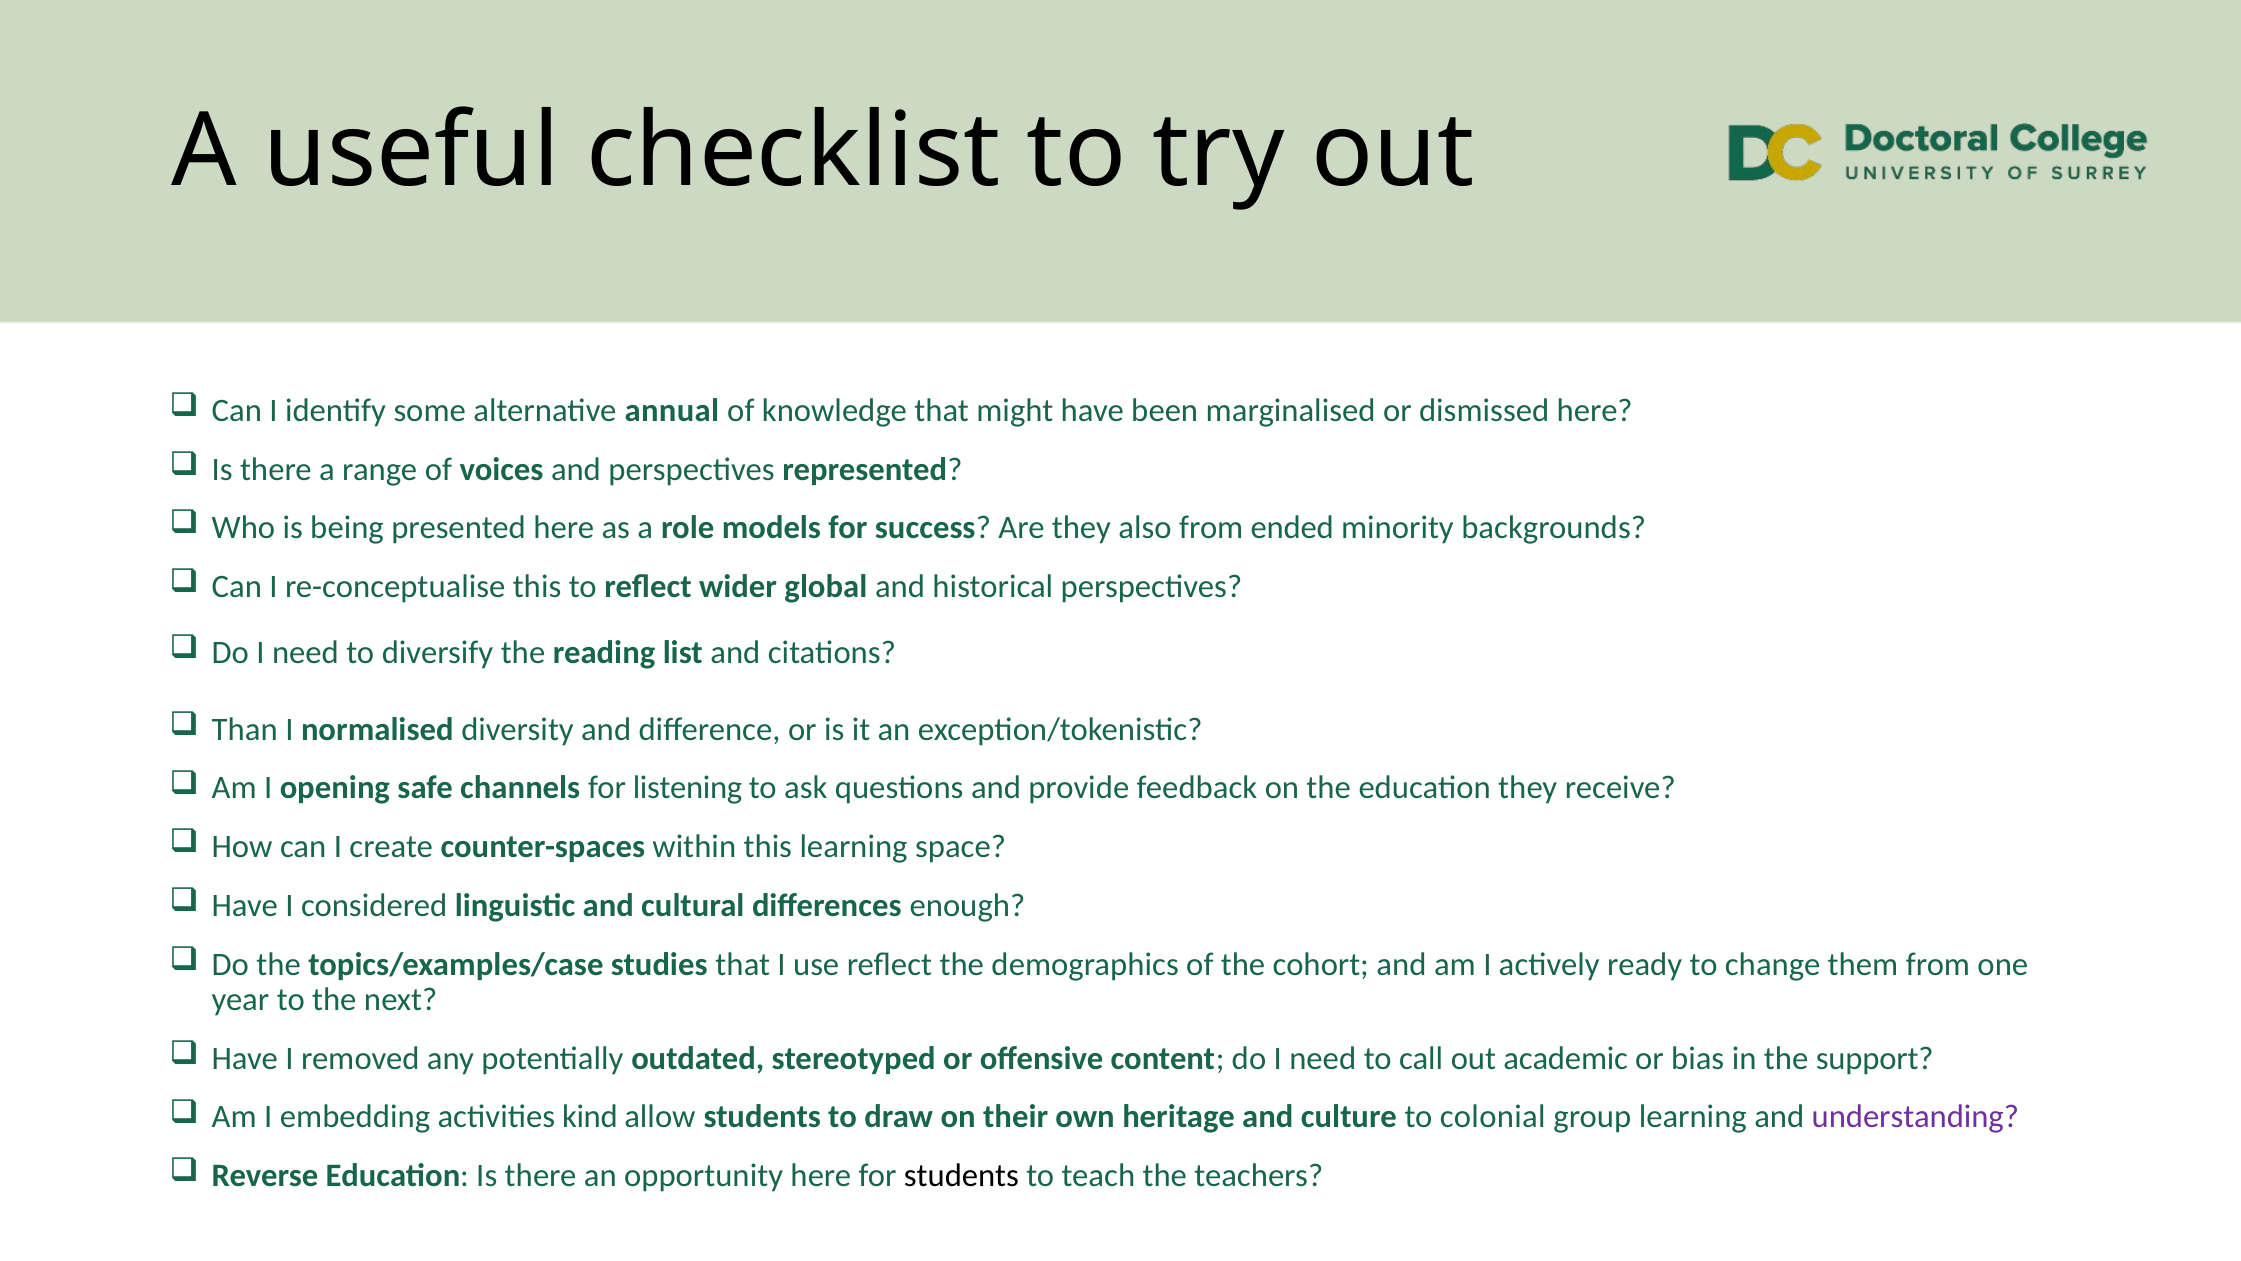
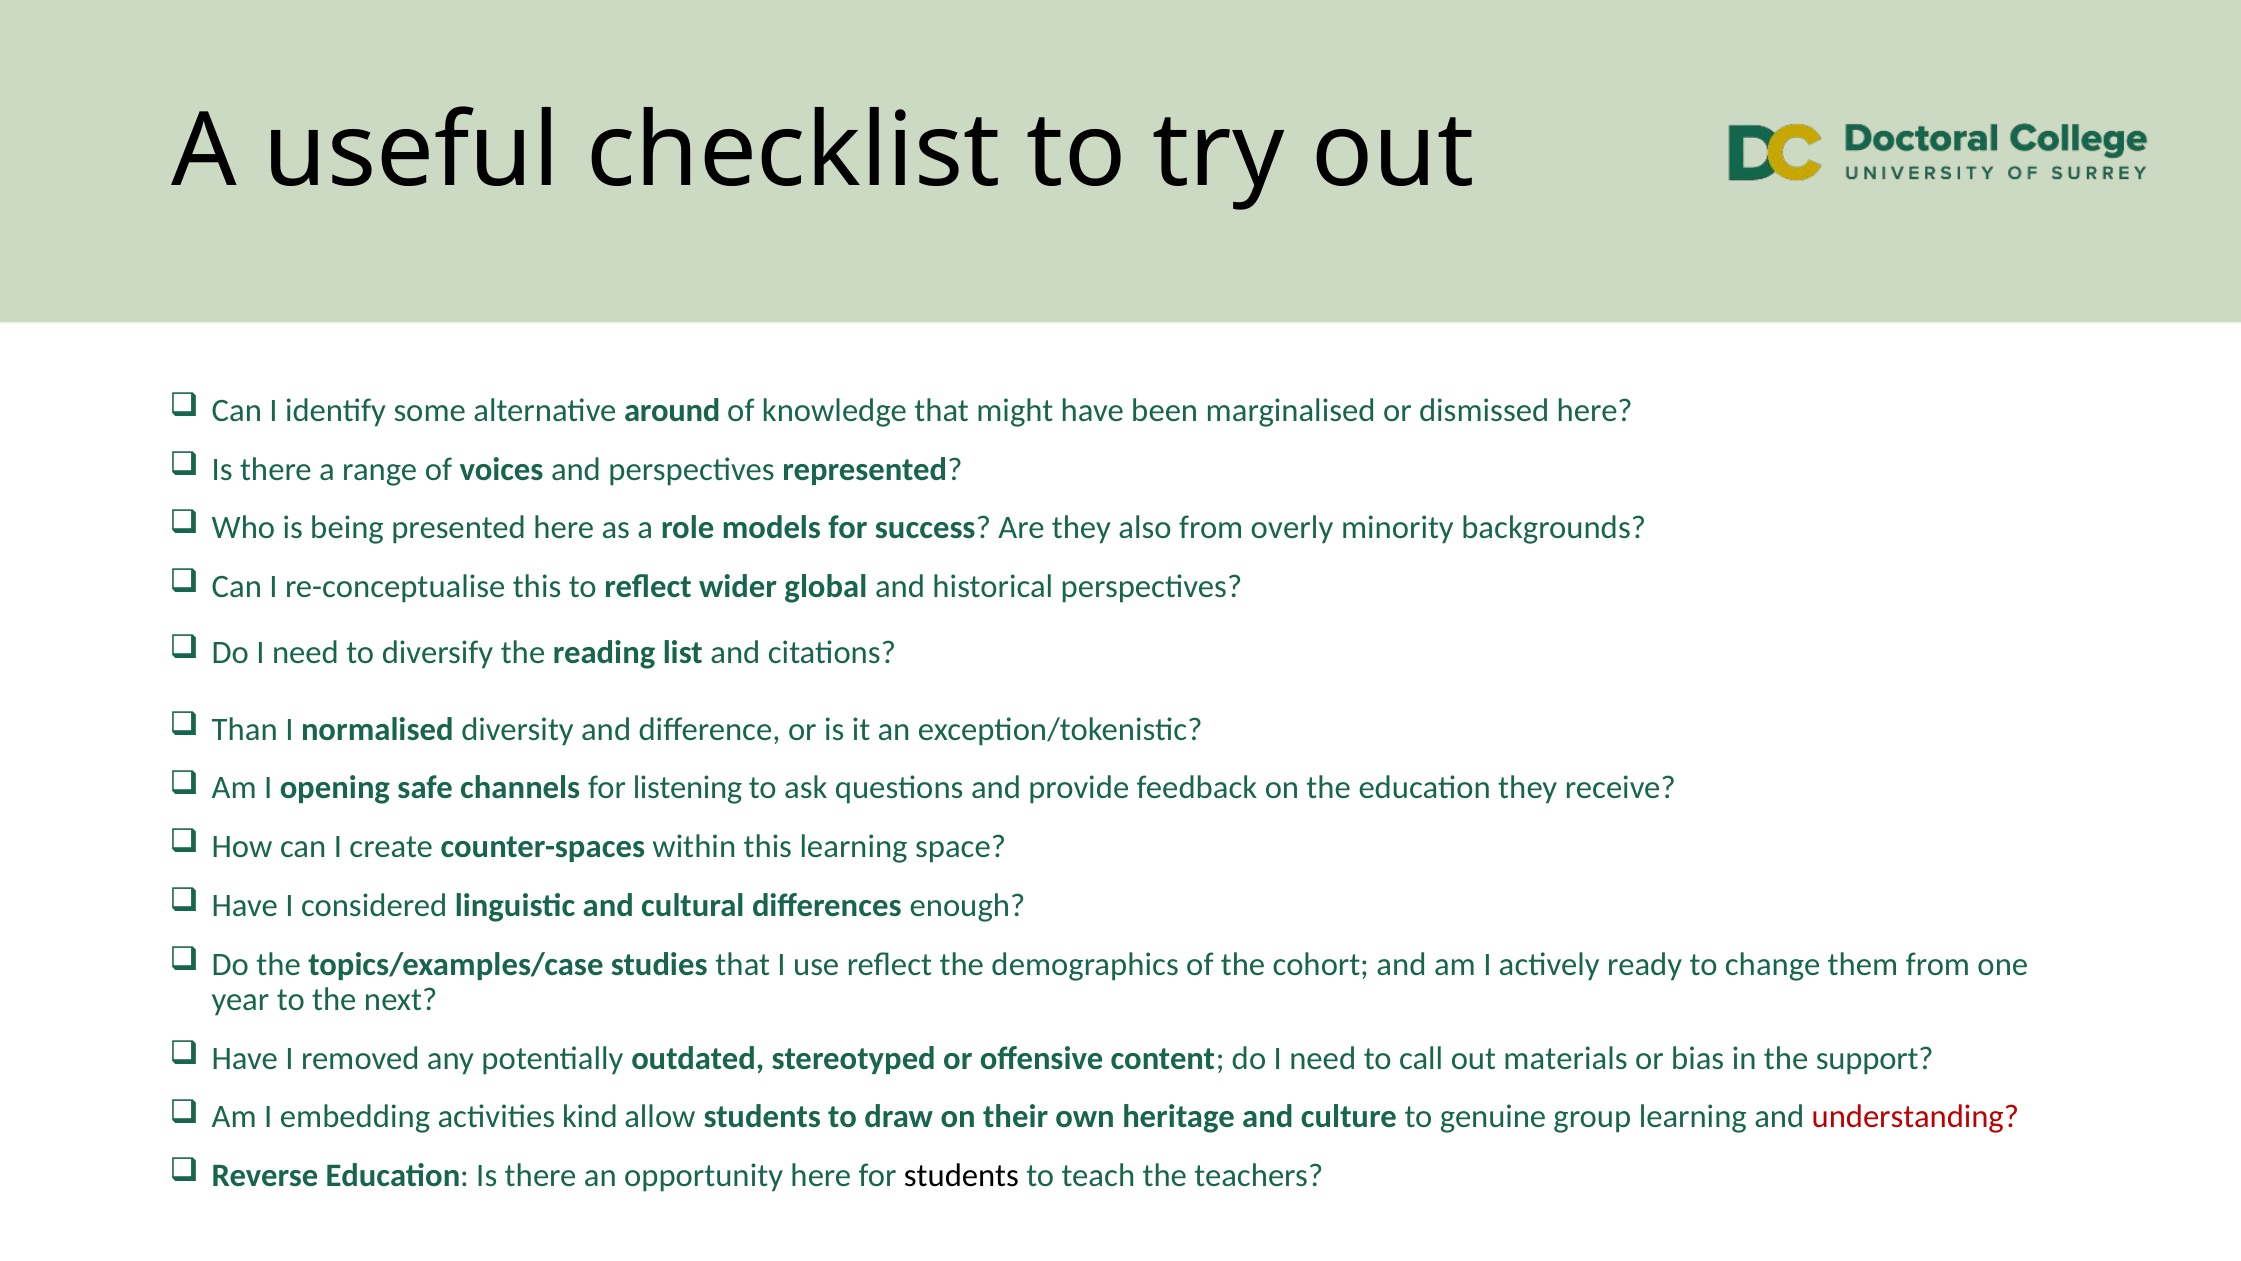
annual: annual -> around (672, 410)
ended: ended -> overly (1292, 528)
academic: academic -> materials (1566, 1058)
colonial: colonial -> genuine (1493, 1117)
understanding colour: purple -> red (1915, 1117)
